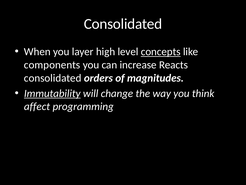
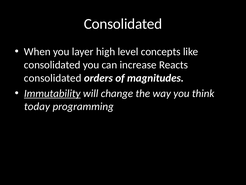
concepts underline: present -> none (161, 52)
components: components -> consolidated (52, 65)
affect: affect -> today (37, 106)
